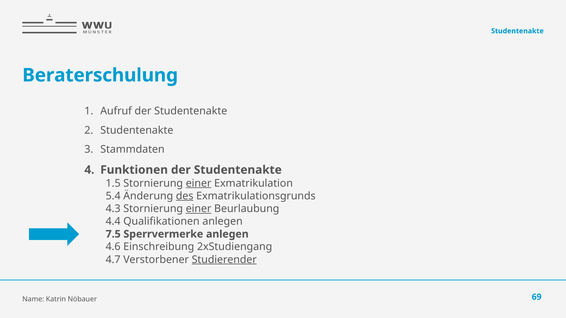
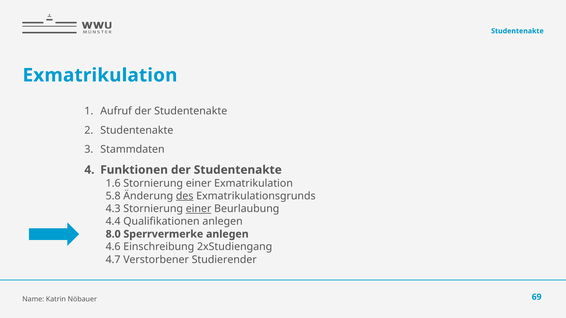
Beraterschulung: Beraterschulung -> Exmatrikulation (100, 75)
1.5: 1.5 -> 1.6 (113, 183)
einer underline: present -> none (199, 183)
5.4: 5.4 -> 5.8 (113, 196)
7.5: 7.5 -> 8.0 (113, 234)
Studierender underline: present -> none (224, 260)
